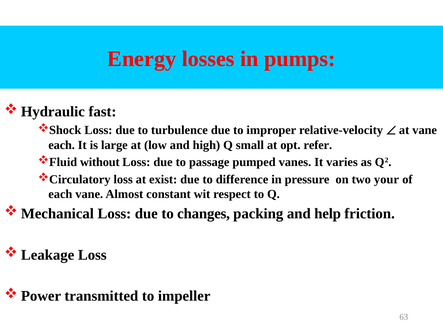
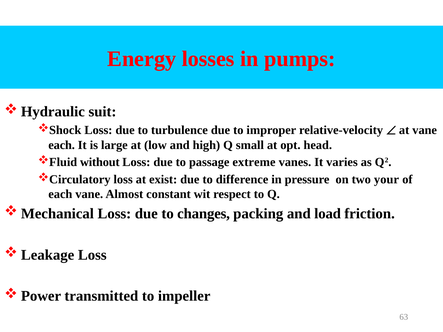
fast: fast -> suit (102, 112)
refer: refer -> head (318, 145)
pumped: pumped -> extreme (254, 162)
help: help -> load (328, 214)
